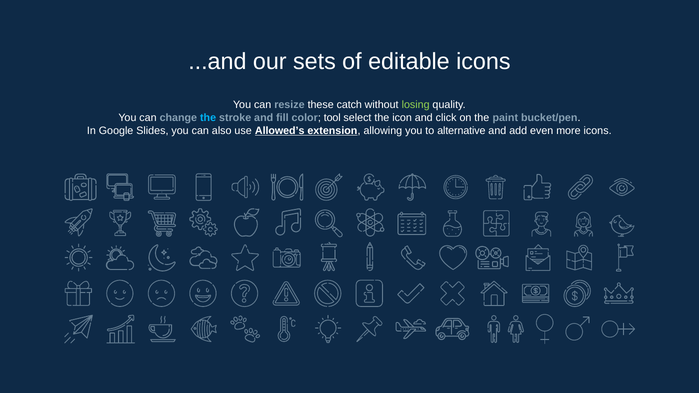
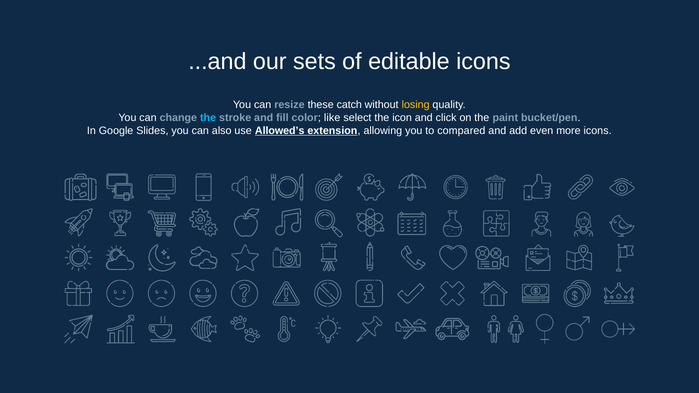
losing colour: light green -> yellow (416, 105)
tool: tool -> like (332, 118)
alternative: alternative -> compared (461, 131)
